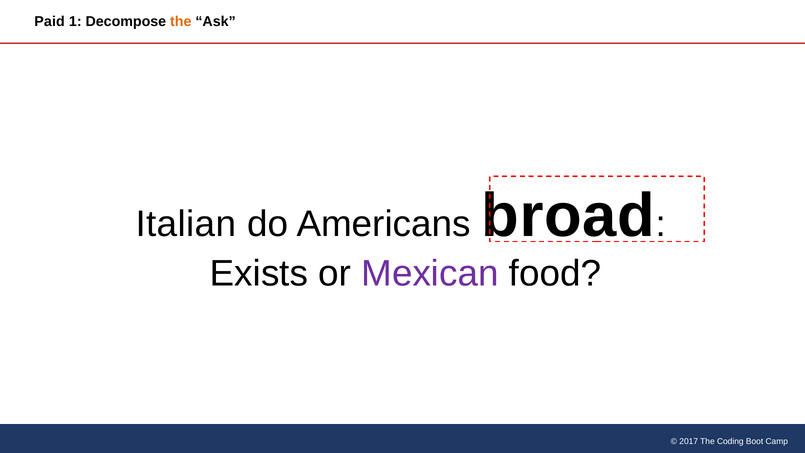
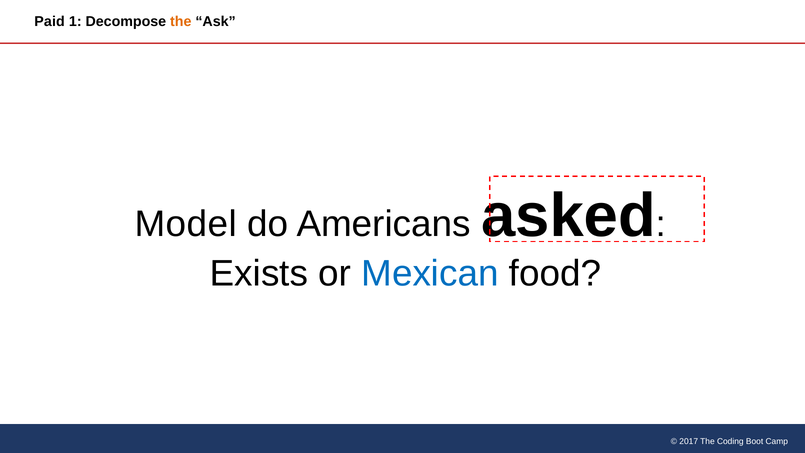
Italian: Italian -> Model (186, 224)
broad: broad -> asked (569, 216)
Mexican colour: purple -> blue (430, 273)
